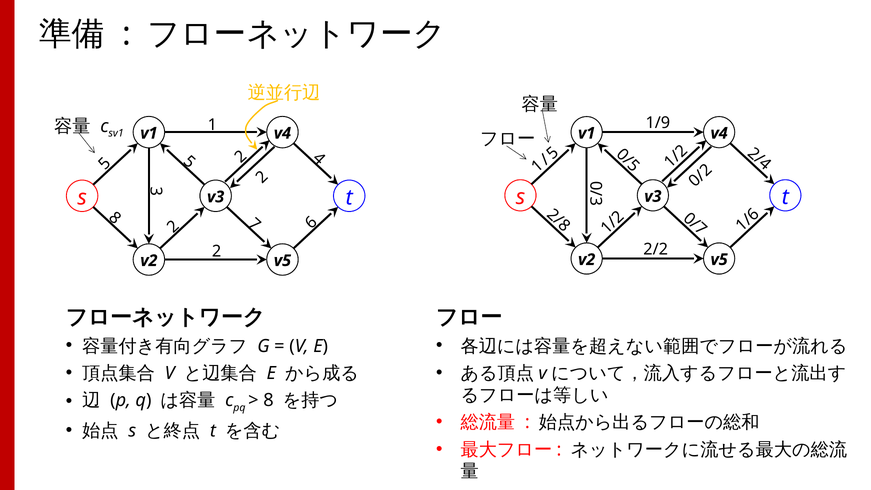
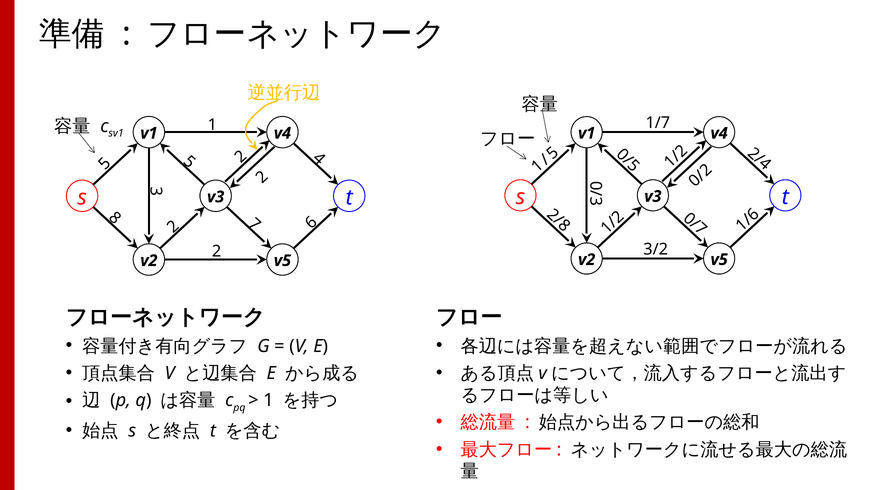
1/9: 1/9 -> 1/7 (658, 123)
2/2: 2/2 -> 3/2 (656, 249)
8: 8 -> 1 (268, 400)
